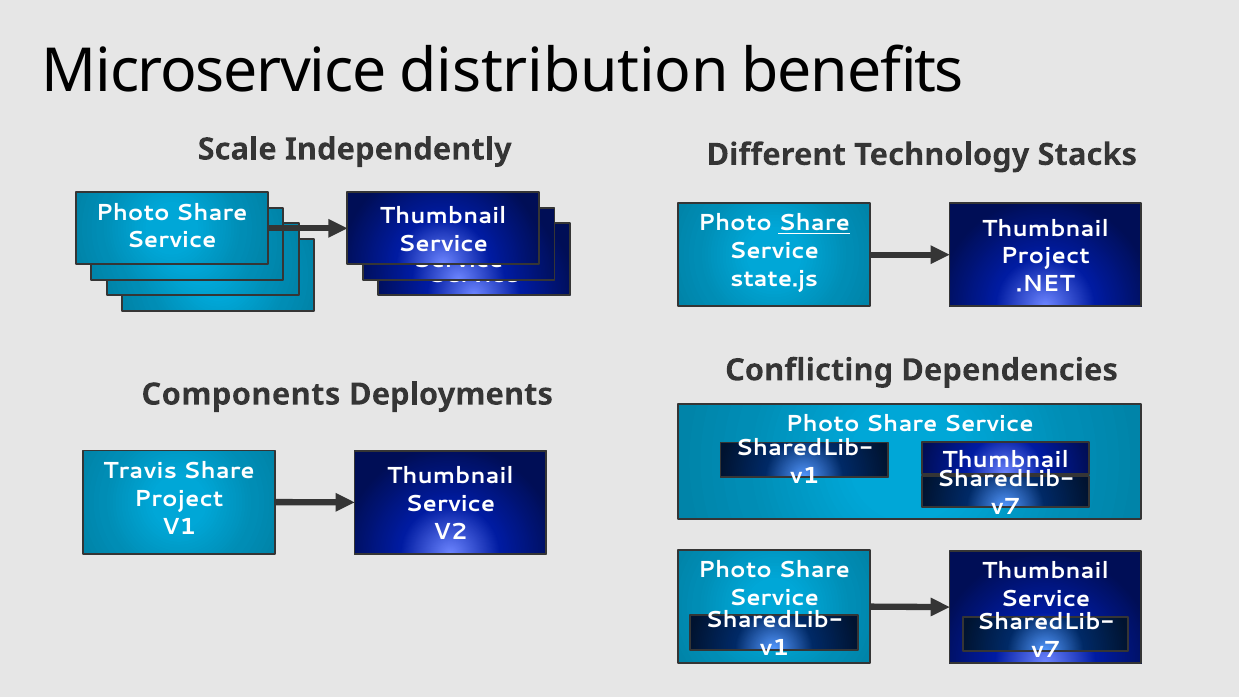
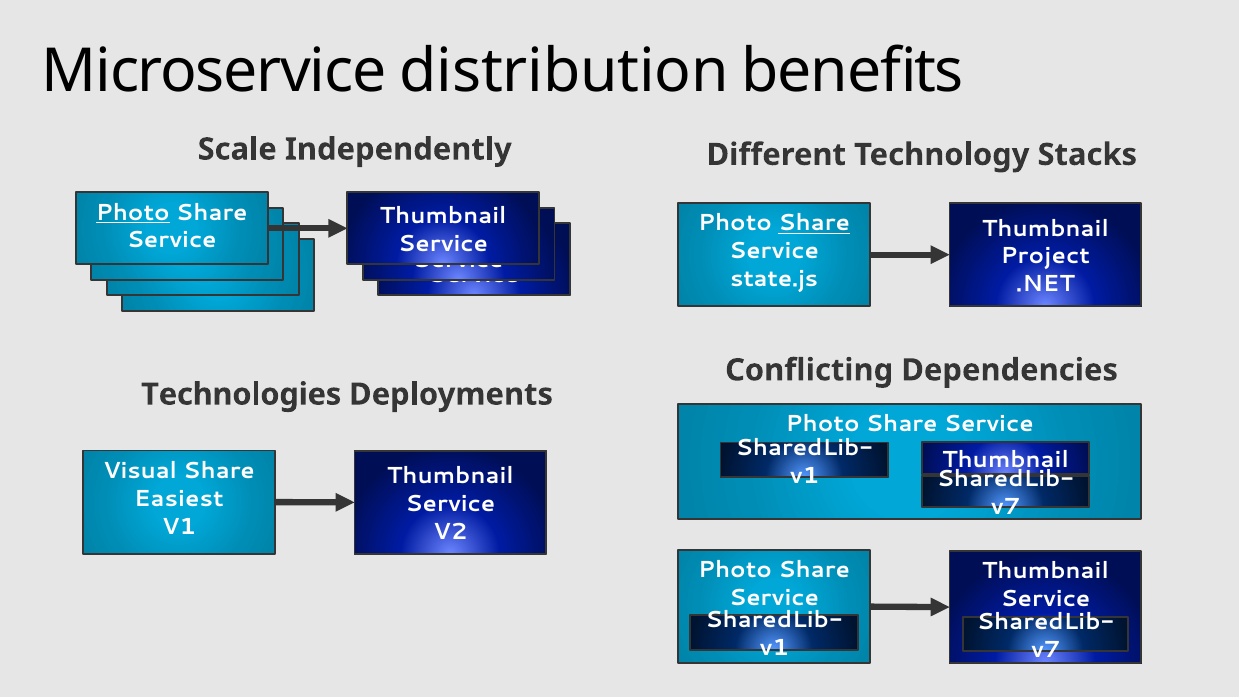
Photo underline: none -> present (133, 212)
Components: Components -> Technologies (241, 394)
Travis: Travis -> Visual (140, 471)
Project: Project -> Easiest (179, 498)
